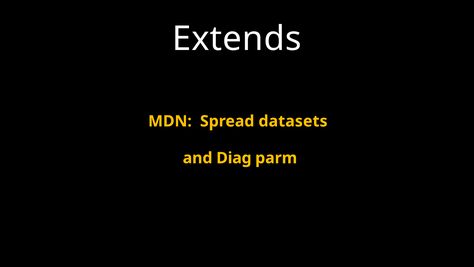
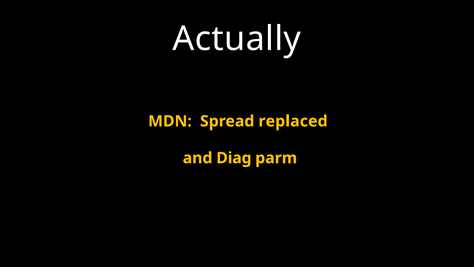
Extends: Extends -> Actually (237, 39)
datasets: datasets -> replaced (293, 121)
